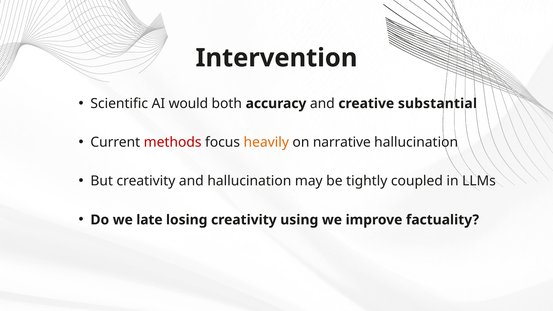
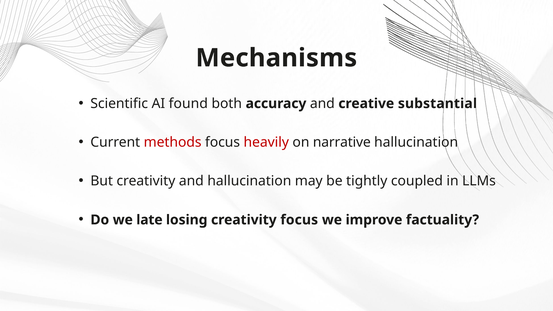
Intervention: Intervention -> Mechanisms (276, 58)
would: would -> found (188, 104)
heavily colour: orange -> red (266, 142)
creativity using: using -> focus (299, 220)
